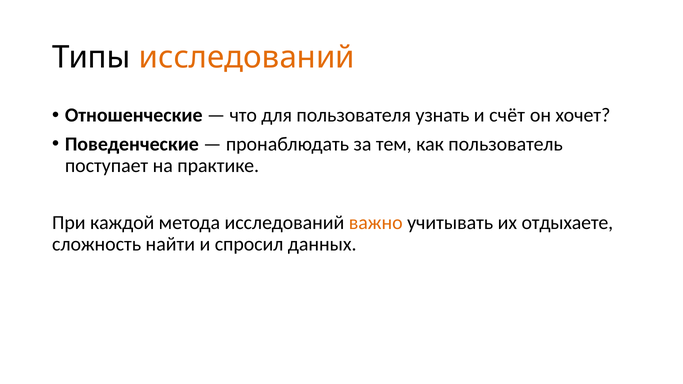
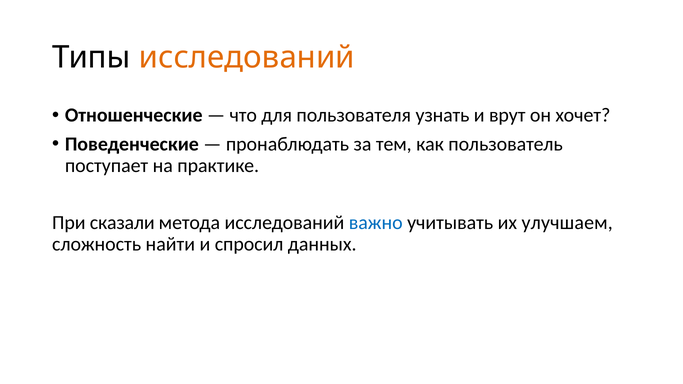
счёт: счёт -> врут (507, 115)
каждой: каждой -> сказали (122, 223)
важно colour: orange -> blue (376, 223)
отдыхаете: отдыхаете -> улучшаем (567, 223)
